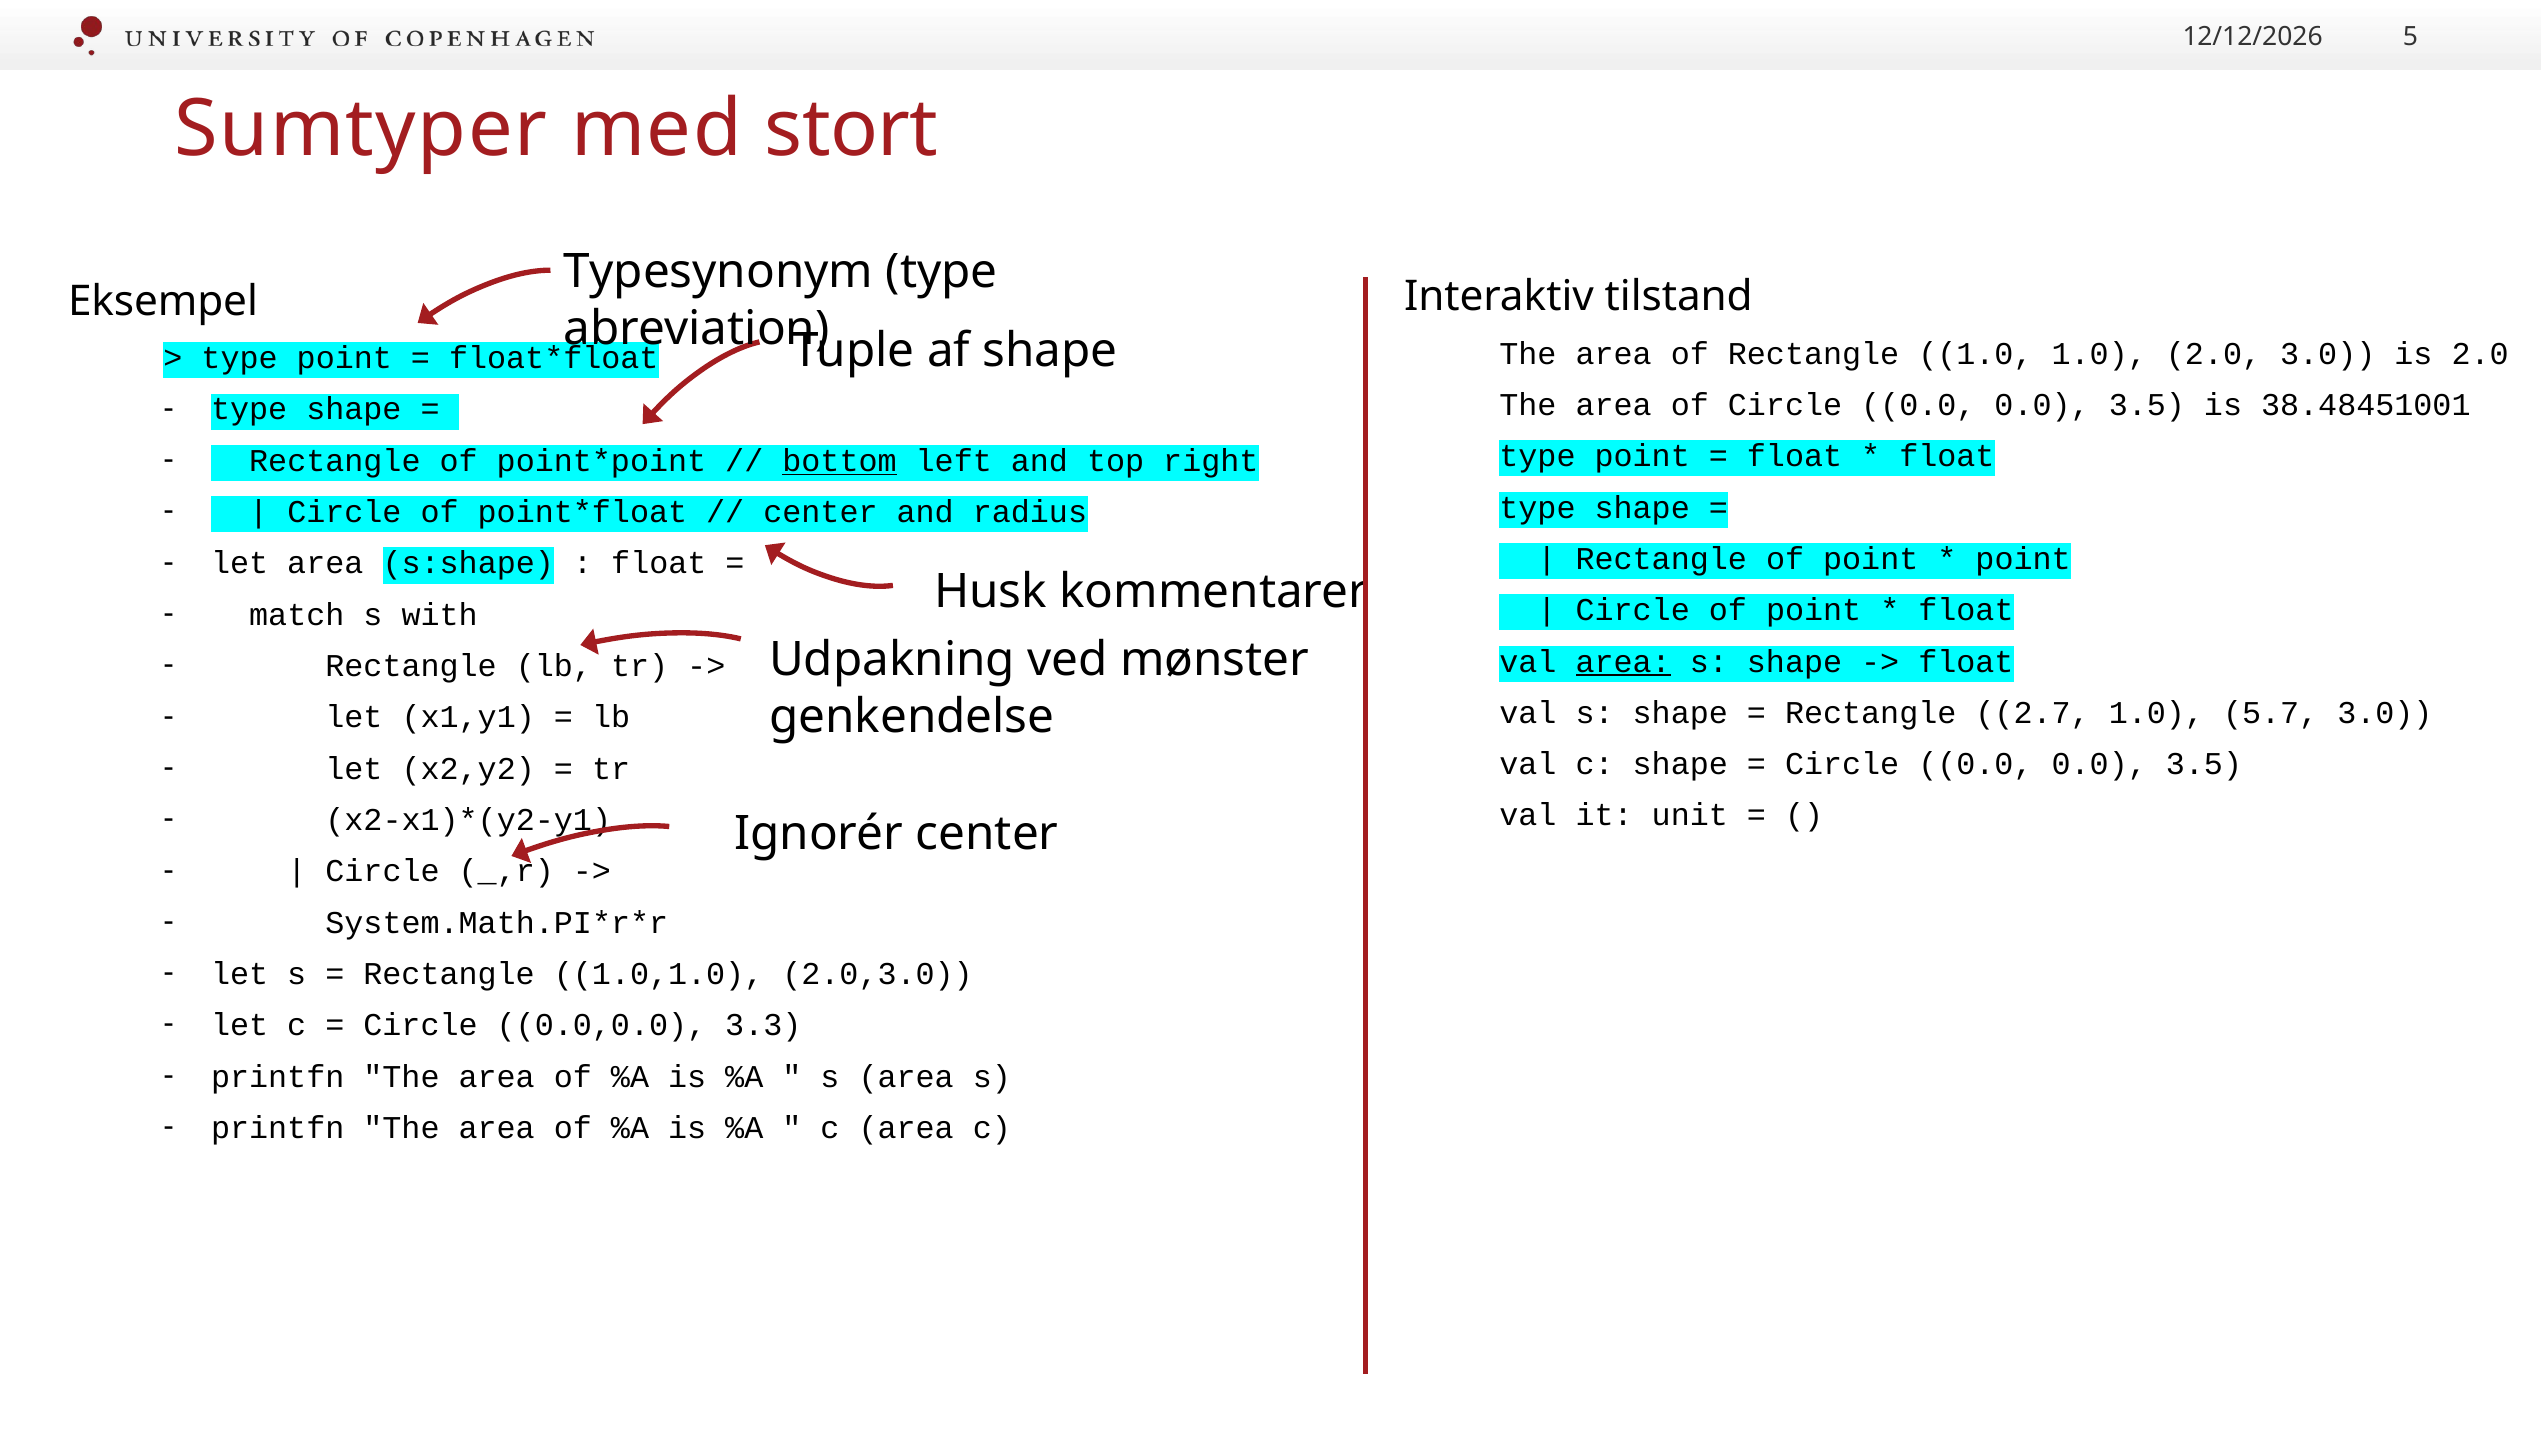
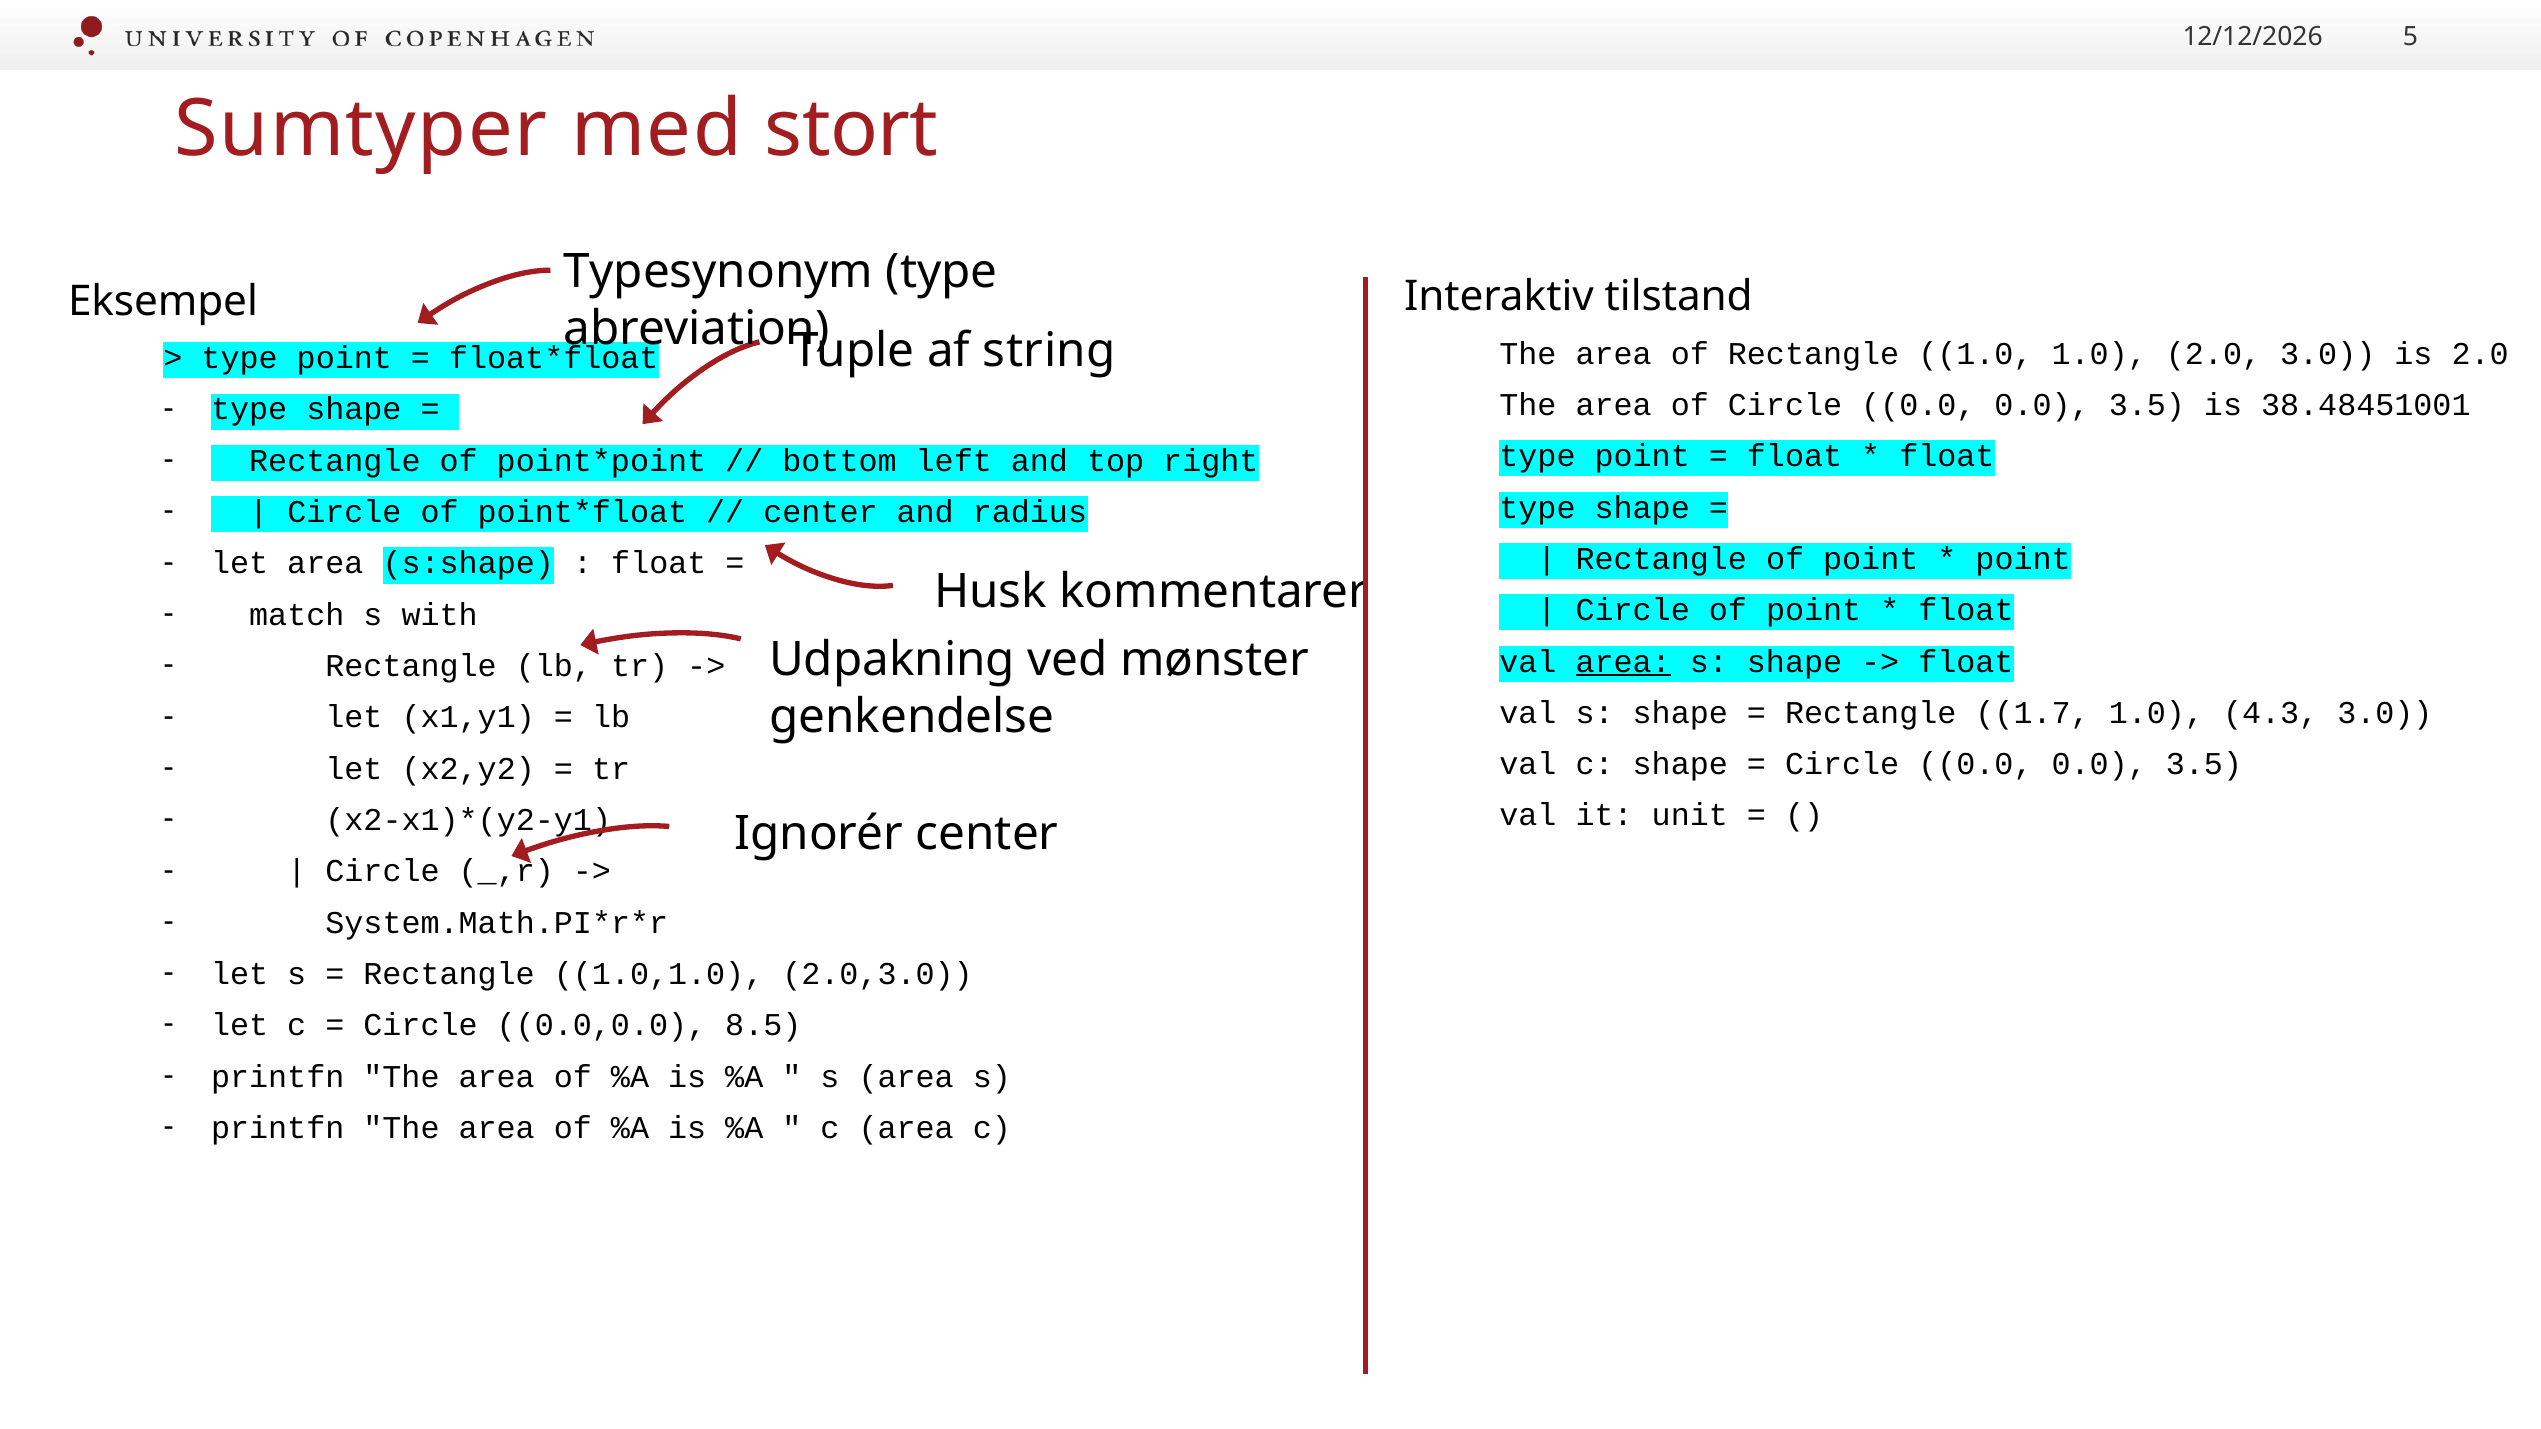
af shape: shape -> string (1050, 350)
bottom underline: present -> none (840, 461)
2.7: 2.7 -> 1.7 (2033, 713)
5.7: 5.7 -> 4.3 (2271, 713)
3.3: 3.3 -> 8.5 (763, 1025)
